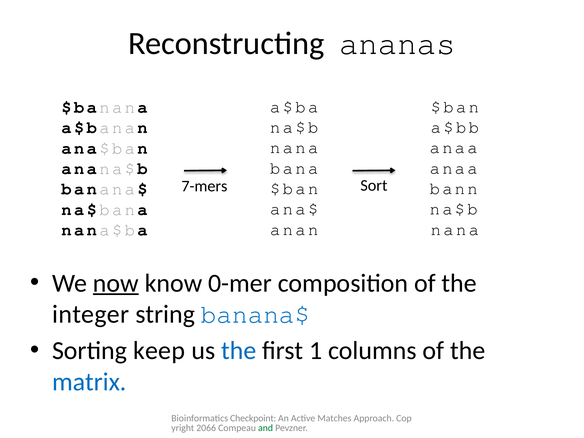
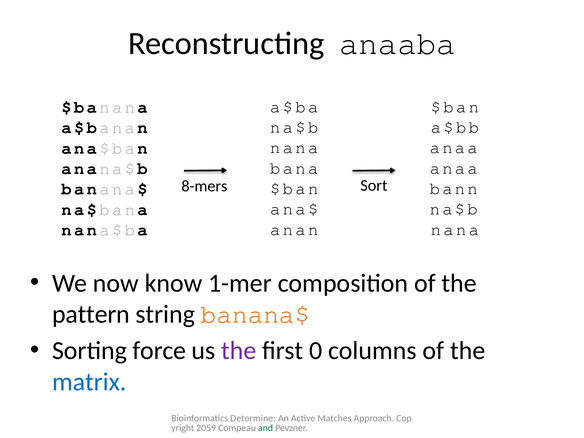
ananas: ananas -> anaaba (397, 44)
7-mers: 7-mers -> 8-mers (204, 186)
now underline: present -> none (116, 283)
0-mer: 0-mer -> 1-mer (240, 283)
integer: integer -> pattern (91, 314)
banana$ colour: blue -> orange (256, 314)
keep: keep -> force (159, 351)
the colour: blue -> purple (239, 351)
1: 1 -> 0 (316, 351)
Checkpoint: Checkpoint -> Determine (253, 418)
2066: 2066 -> 2059 (206, 428)
